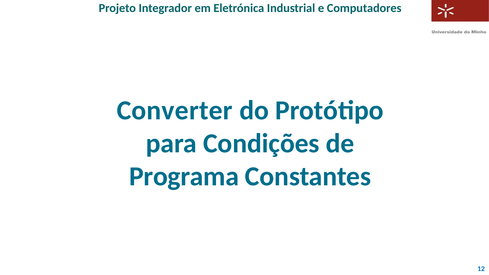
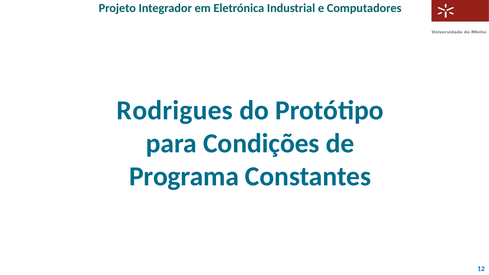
Converter: Converter -> Rodrigues (175, 110)
